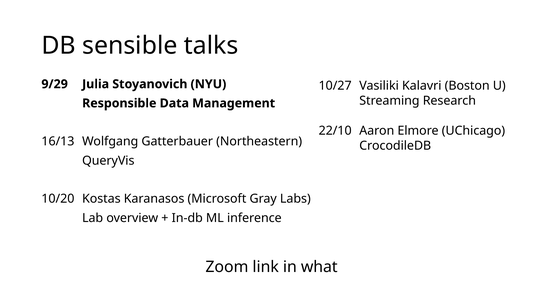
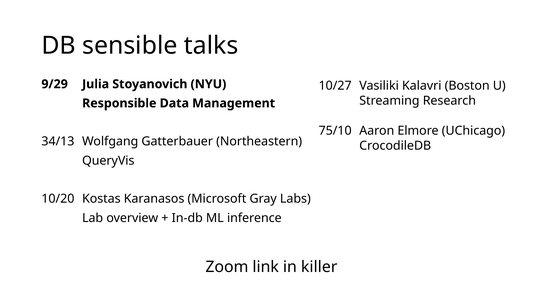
22/10: 22/10 -> 75/10 (335, 130)
16/13: 16/13 -> 34/13 (58, 141)
what: what -> killer (319, 266)
